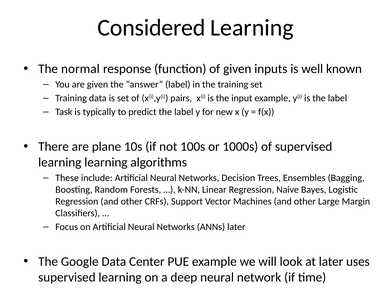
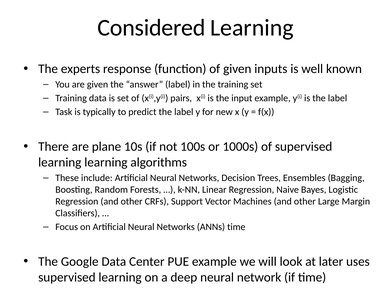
normal: normal -> experts (81, 69)
ANNs later: later -> time (236, 227)
